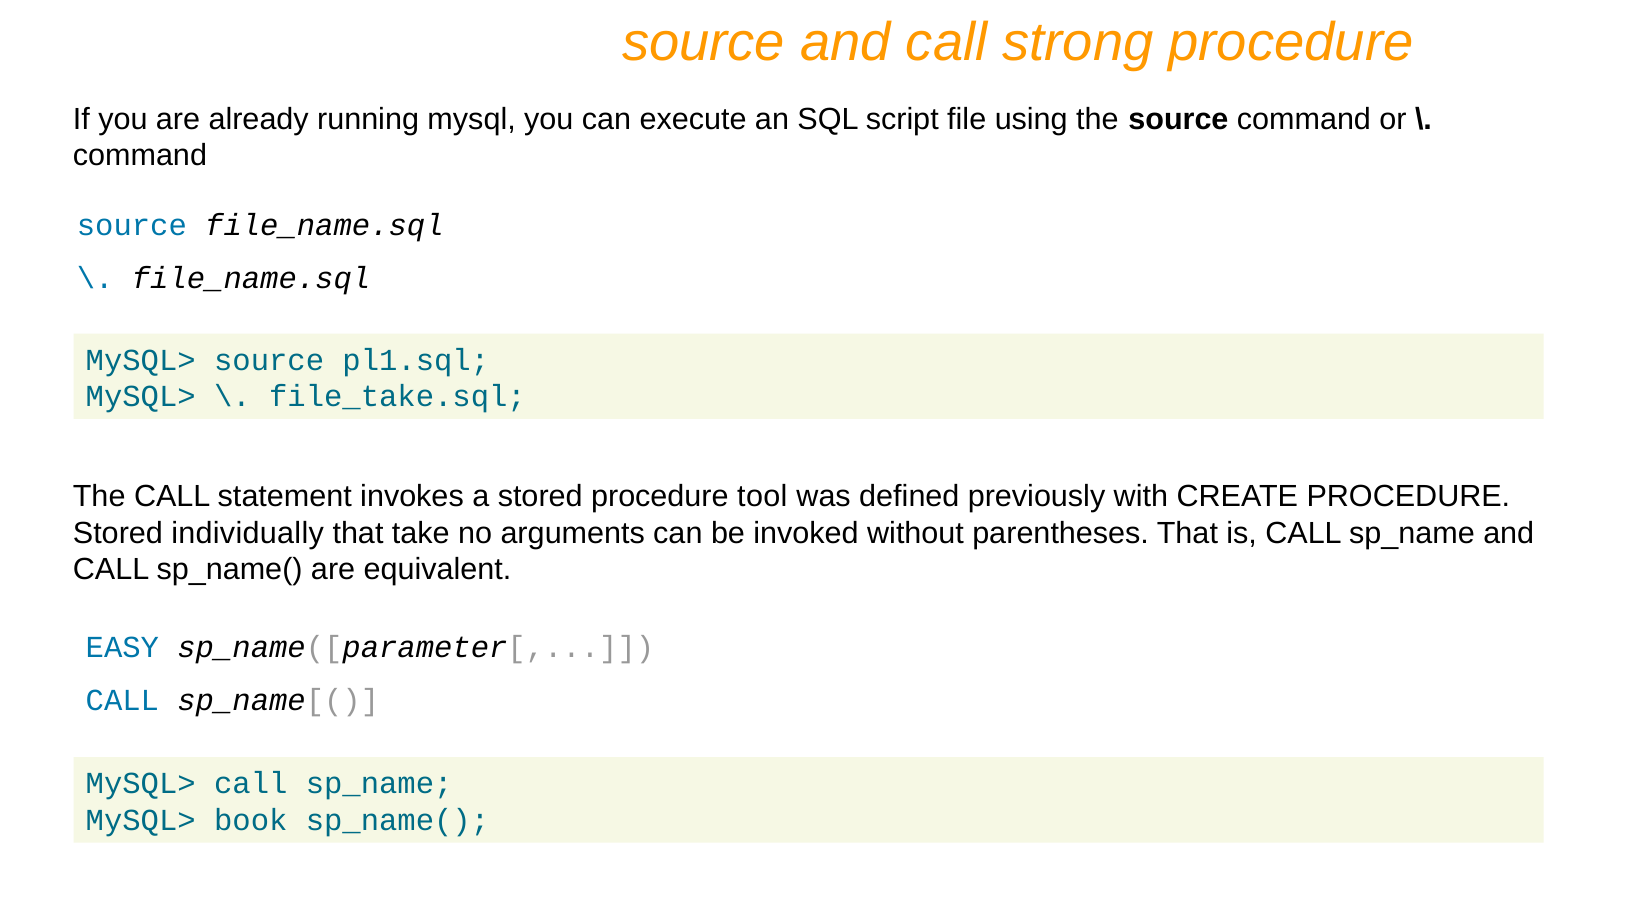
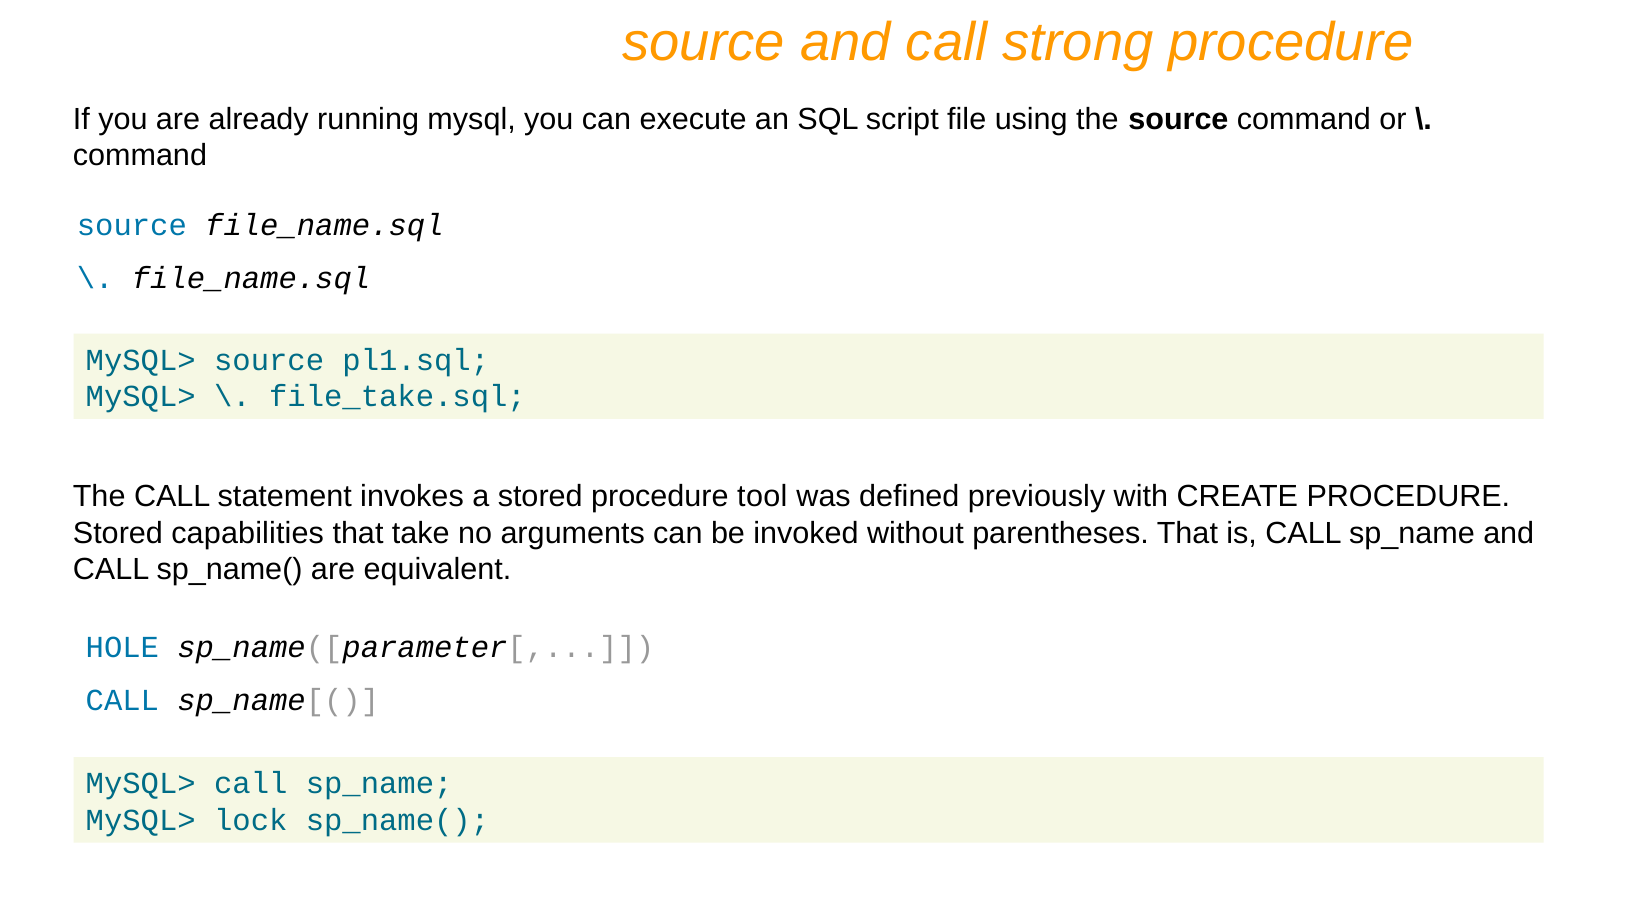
individually: individually -> capabilities (248, 533)
EASY: EASY -> HOLE (122, 648)
book: book -> lock (251, 820)
